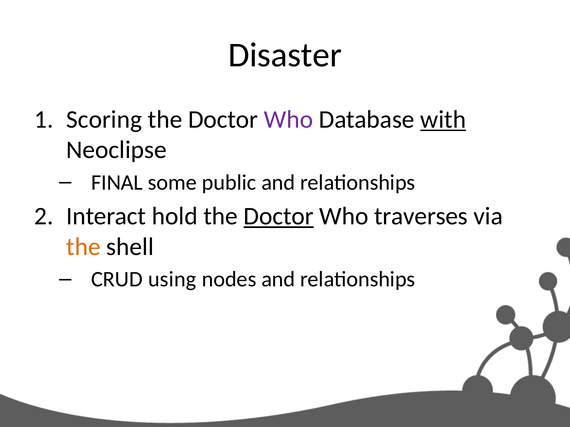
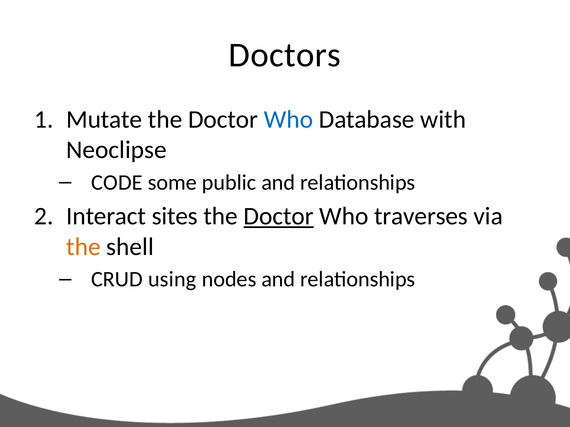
Disaster: Disaster -> Doctors (285, 55)
Scoring: Scoring -> Mutate (104, 120)
Who colour: purple -> blue (288, 120)
with underline: present -> none (443, 120)
FINAL: FINAL -> CODE (117, 183)
hold: hold -> sites (175, 217)
